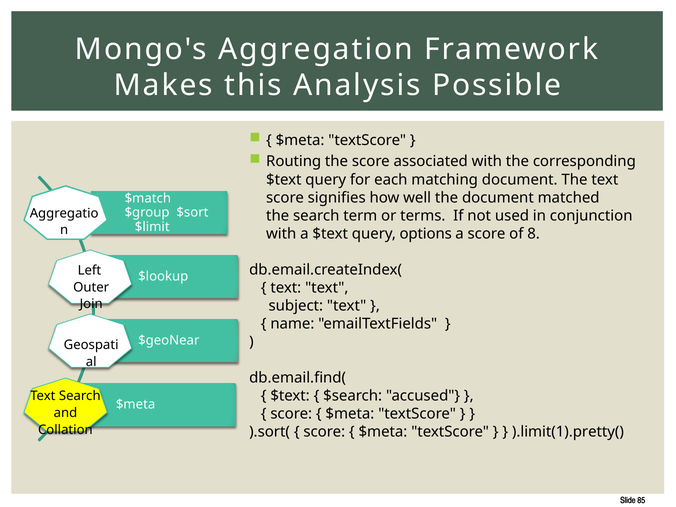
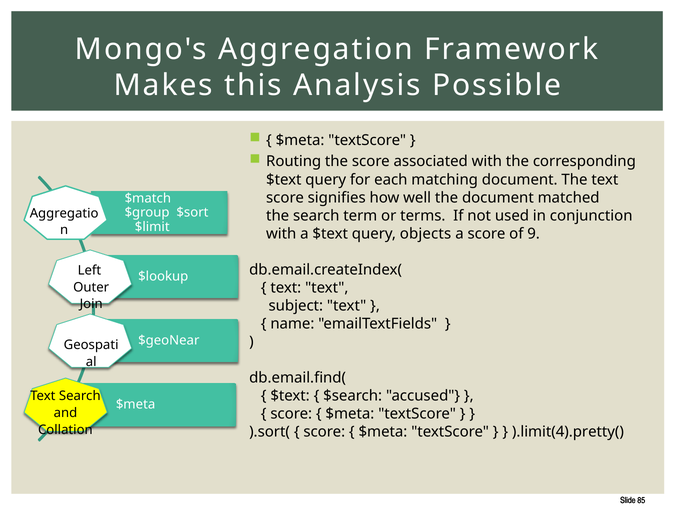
options: options -> objects (426, 234)
8: 8 -> 9 (534, 234)
).limit(1).pretty(: ).limit(1).pretty( -> ).limit(4).pretty( (568, 432)
